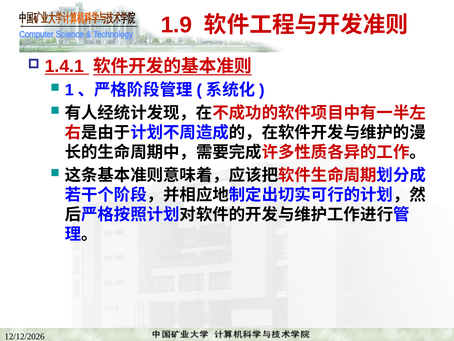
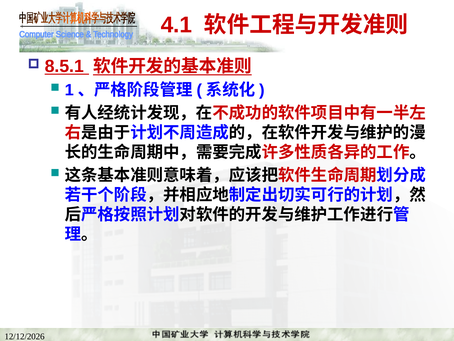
1.9: 1.9 -> 4.1 (176, 25)
1.4.1: 1.4.1 -> 8.5.1 (64, 66)
